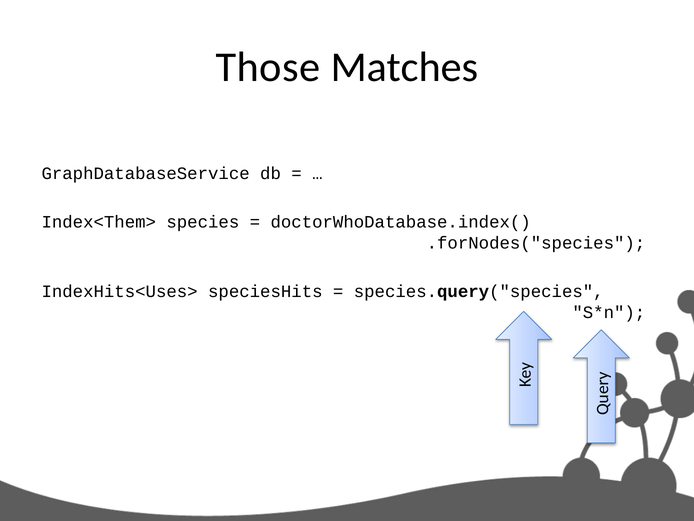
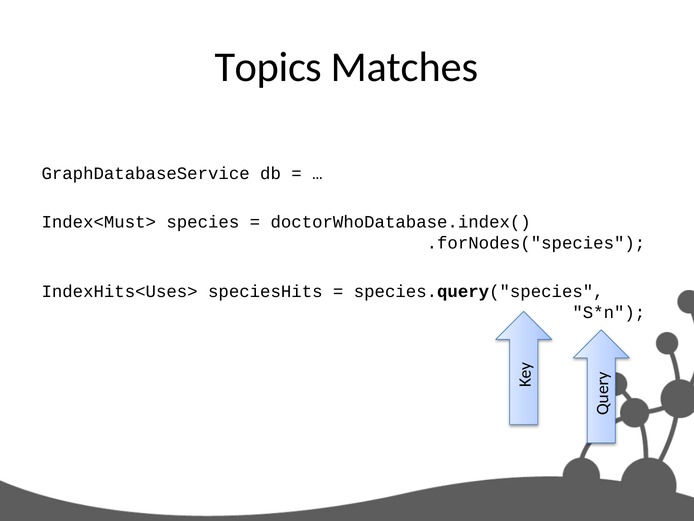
Those: Those -> Topics (268, 67)
Index<Them>: Index<Them> -> Index<Must> (99, 222)
